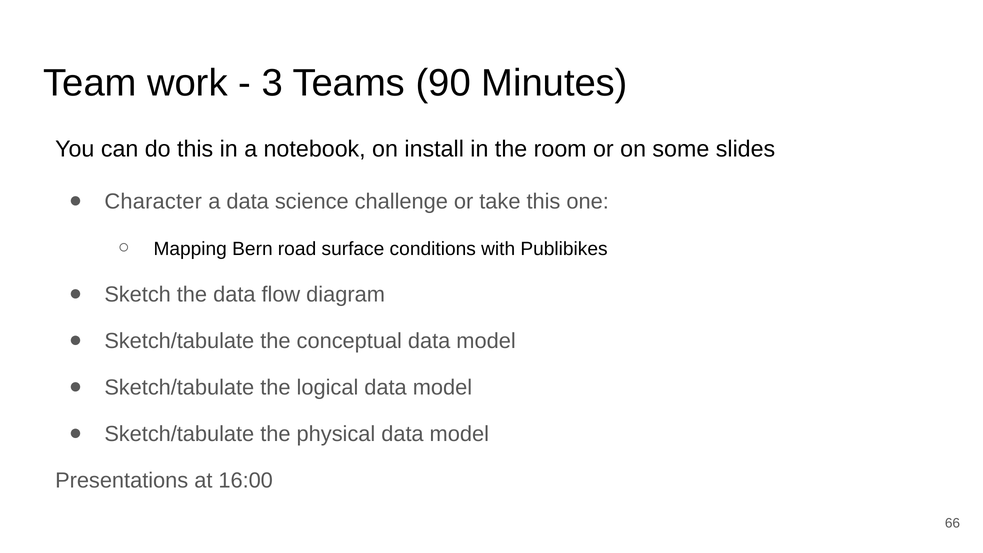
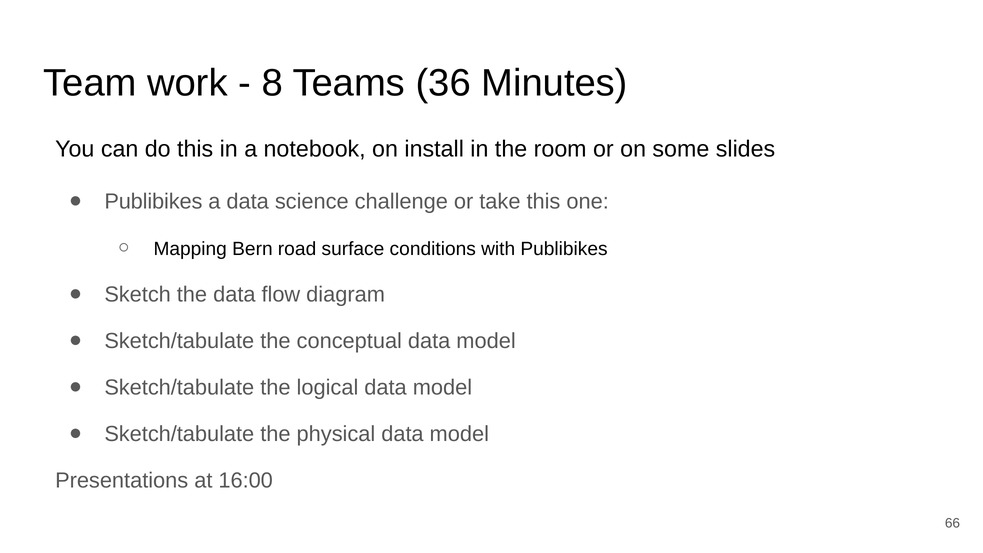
3: 3 -> 8 (272, 83)
90: 90 -> 36 (443, 83)
Character: Character -> Publibikes (153, 202)
